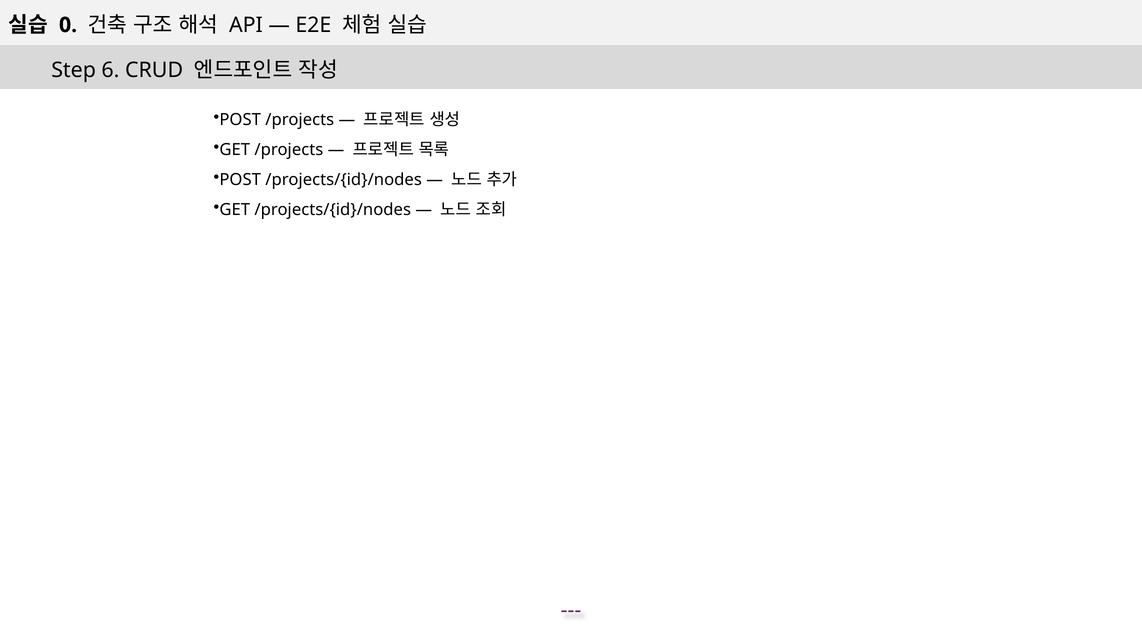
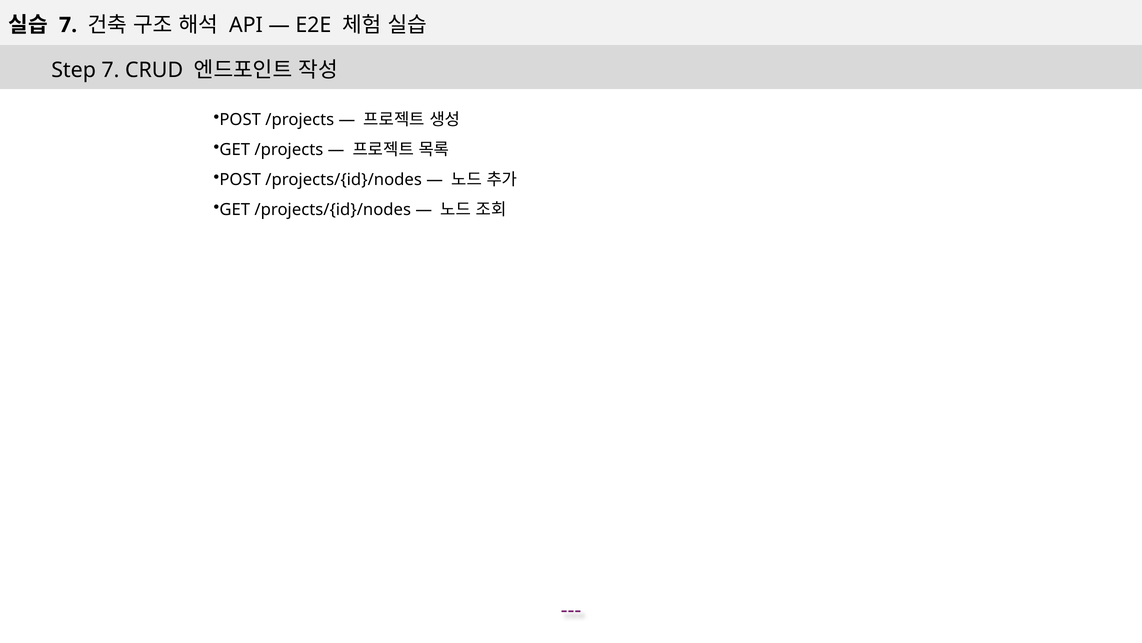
0: 0 -> 7 (68, 25)
Step 6: 6 -> 7 (110, 70)
